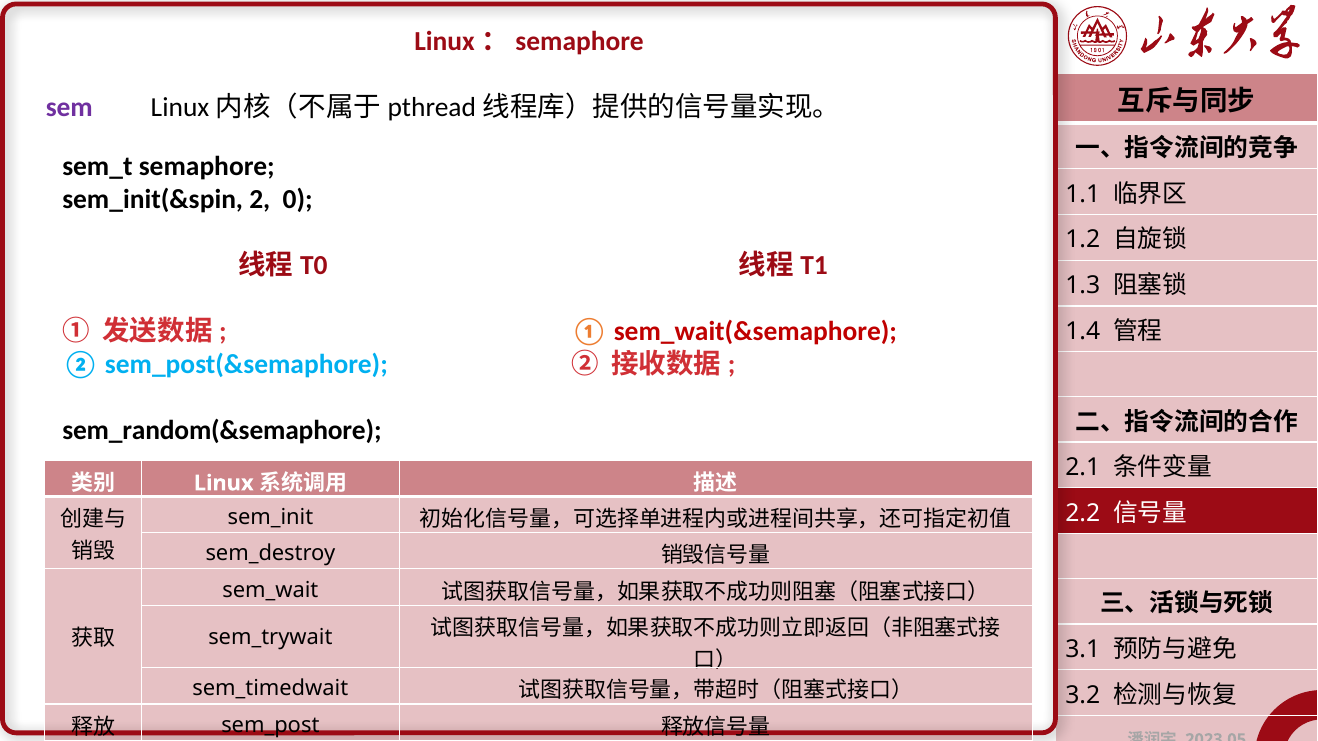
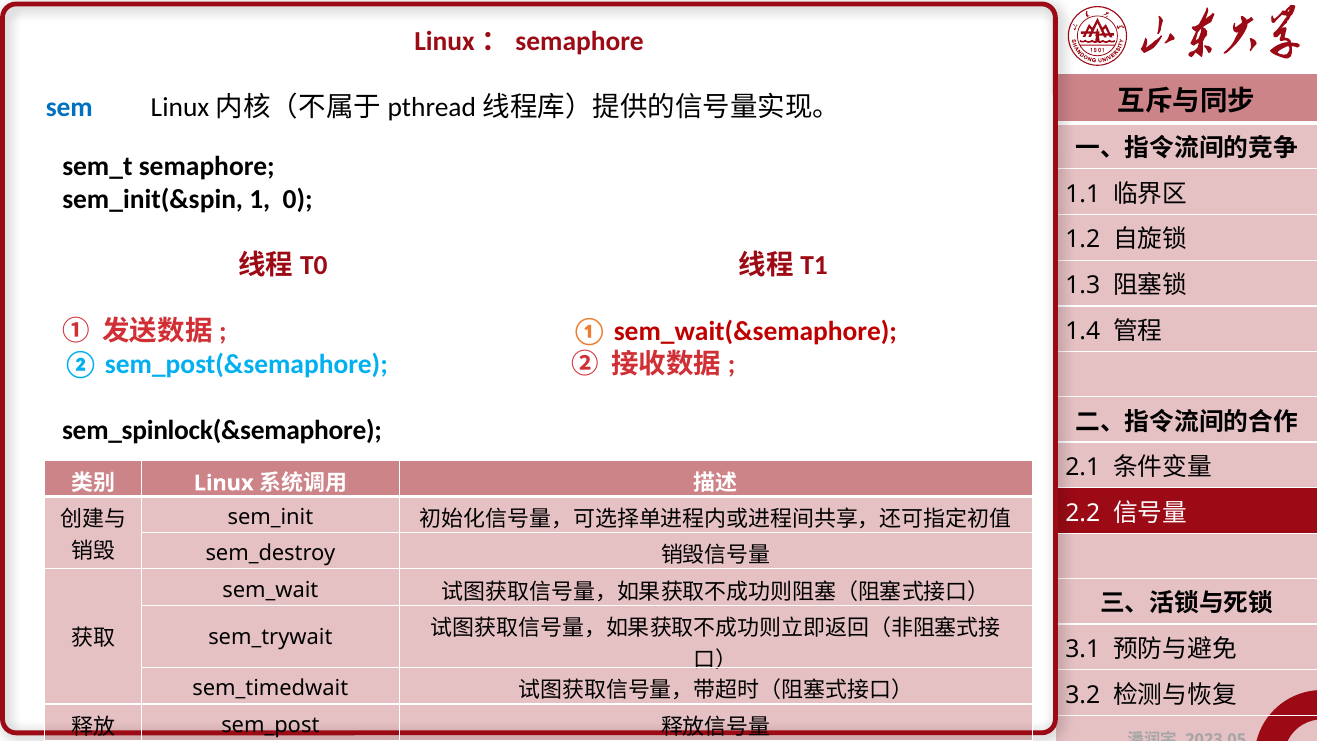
sem colour: purple -> blue (69, 107)
2: 2 -> 1 (260, 200)
sem_random(&semaphore: sem_random(&semaphore -> sem_spinlock(&semaphore (222, 430)
